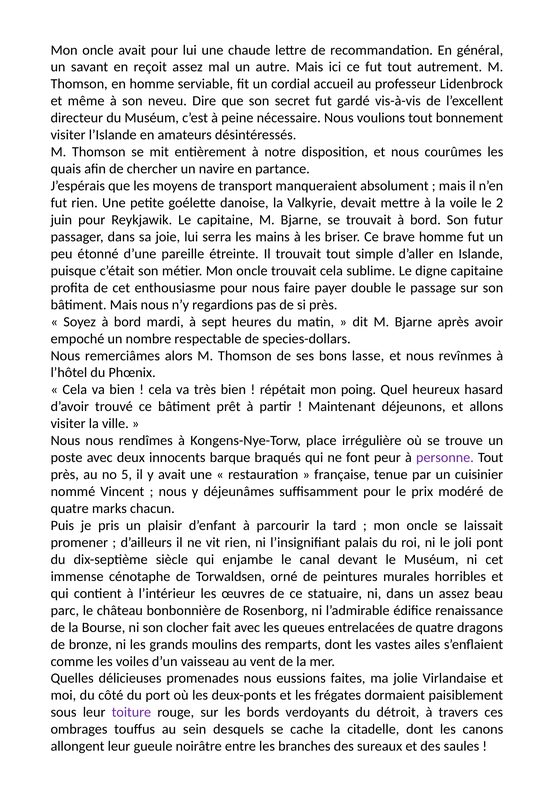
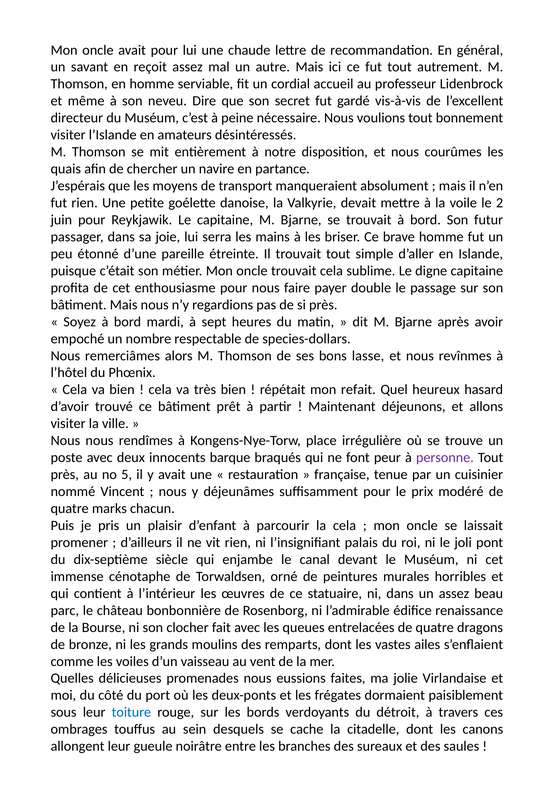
poing: poing -> refait (358, 390)
la tard: tard -> cela (345, 526)
toiture colour: purple -> blue (131, 713)
